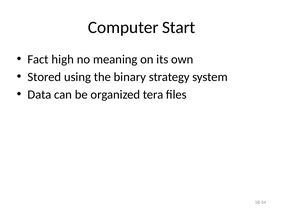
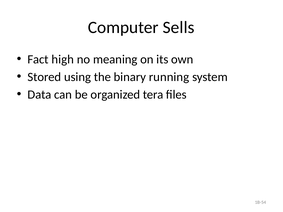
Start: Start -> Sells (179, 27)
strategy: strategy -> running (169, 77)
